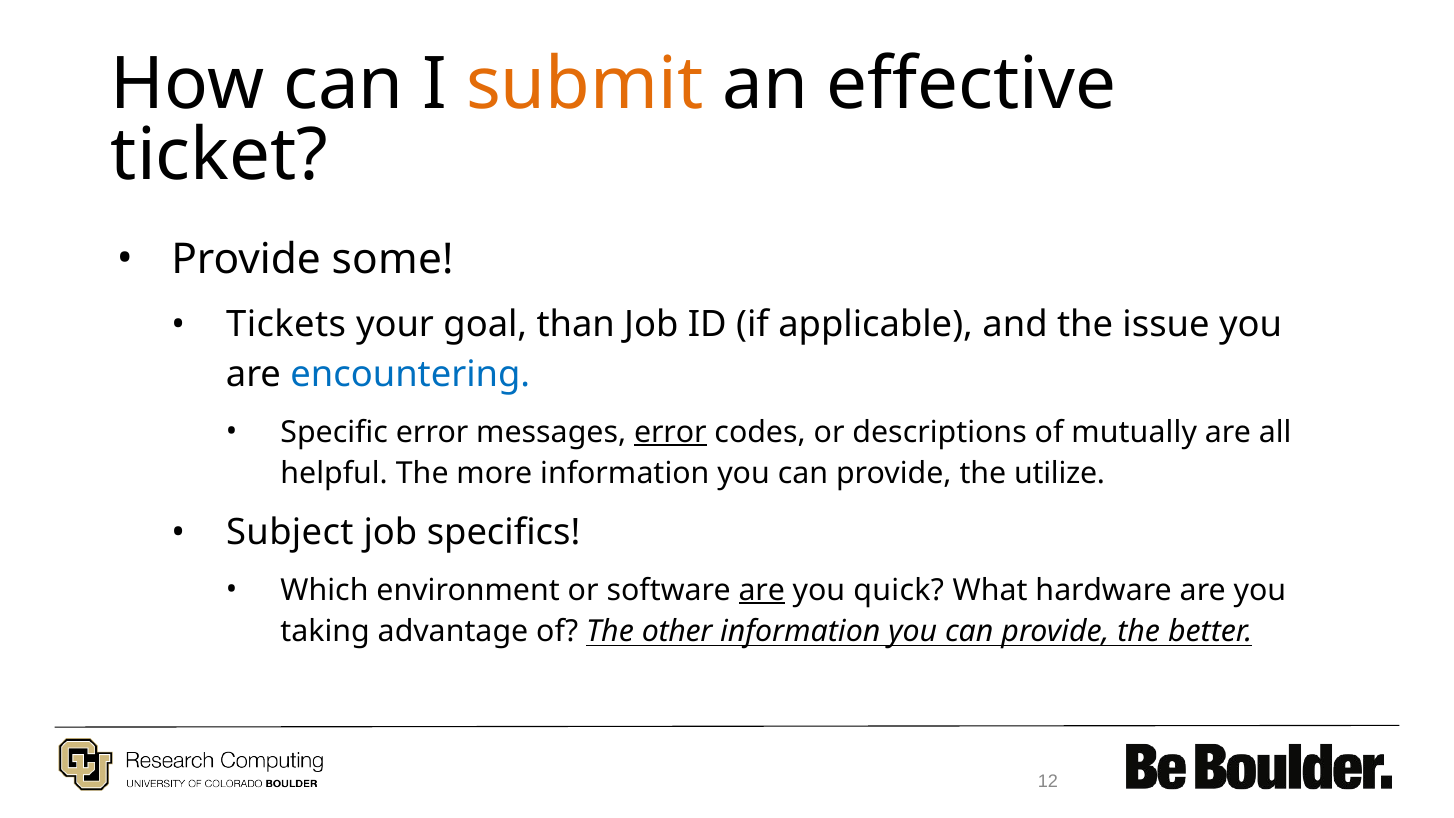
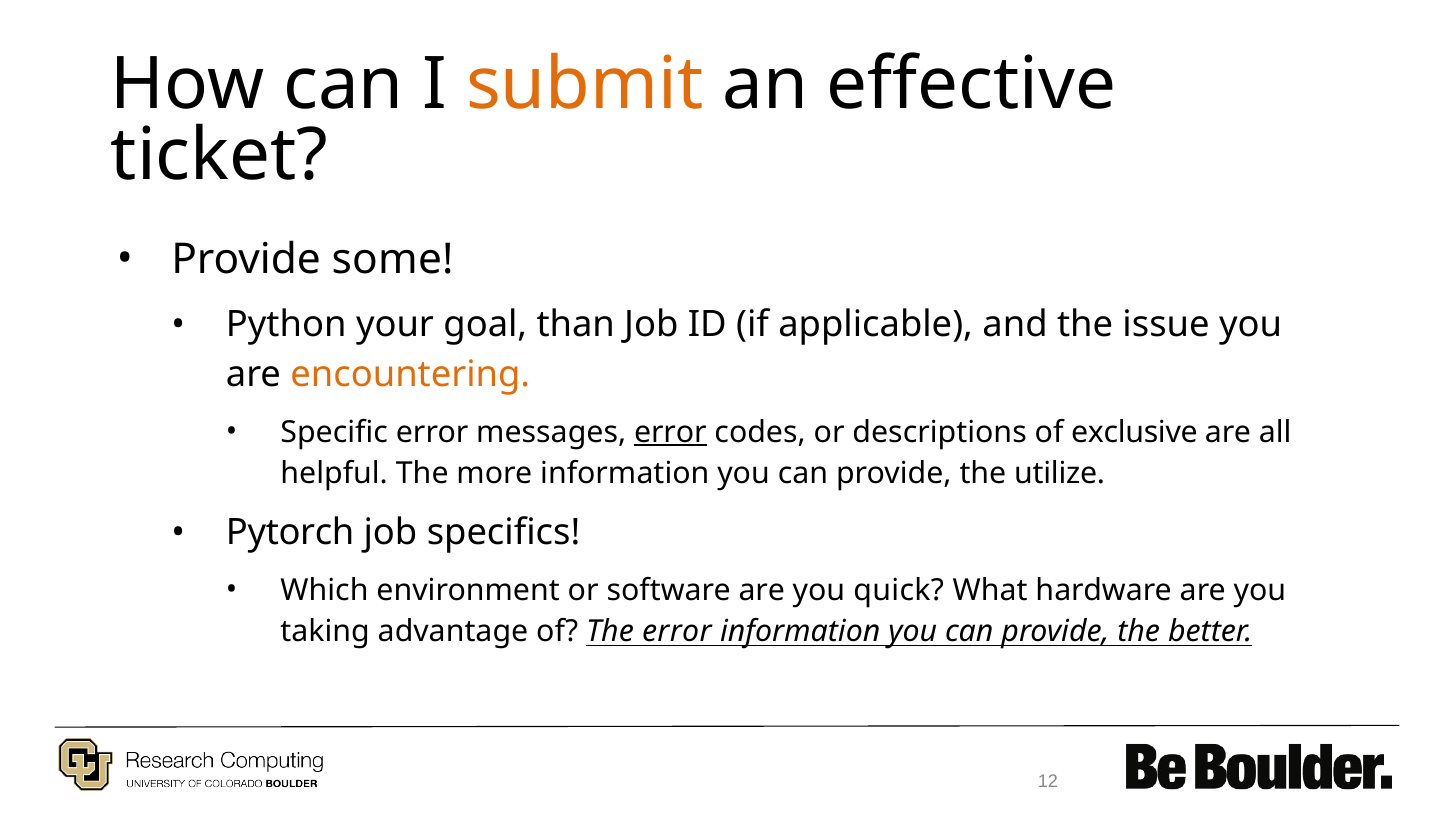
Tickets: Tickets -> Python (286, 325)
encountering colour: blue -> orange (410, 375)
mutually: mutually -> exclusive (1134, 432)
Subject: Subject -> Pytorch (290, 533)
are underline: present -> none (762, 590)
The other: other -> error (677, 632)
